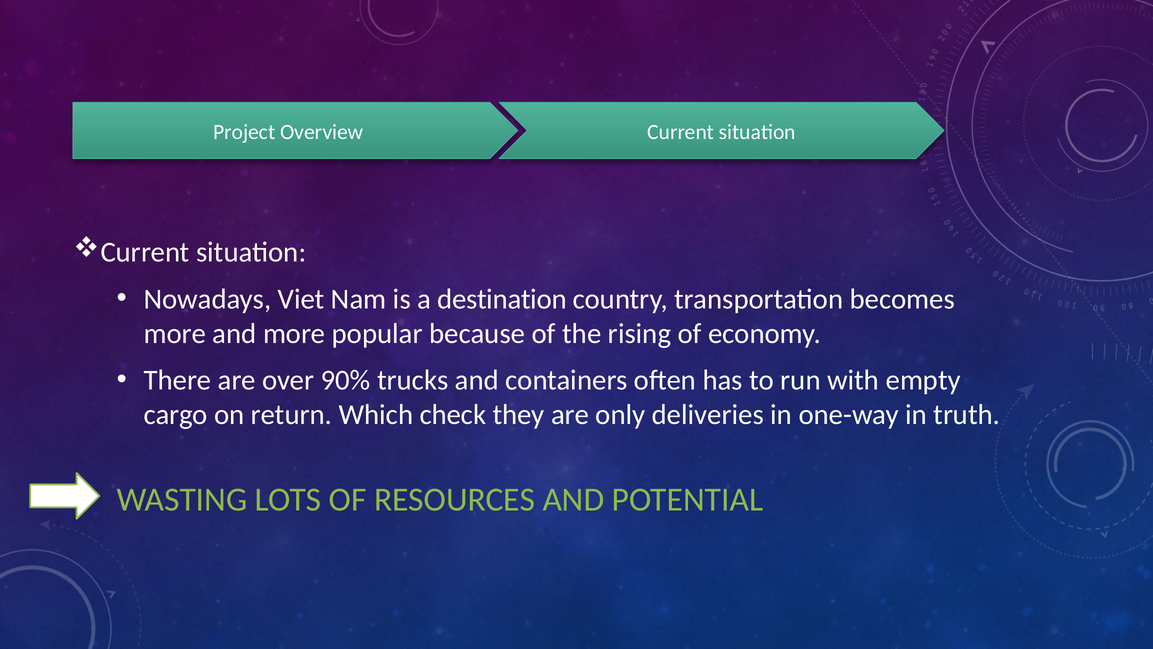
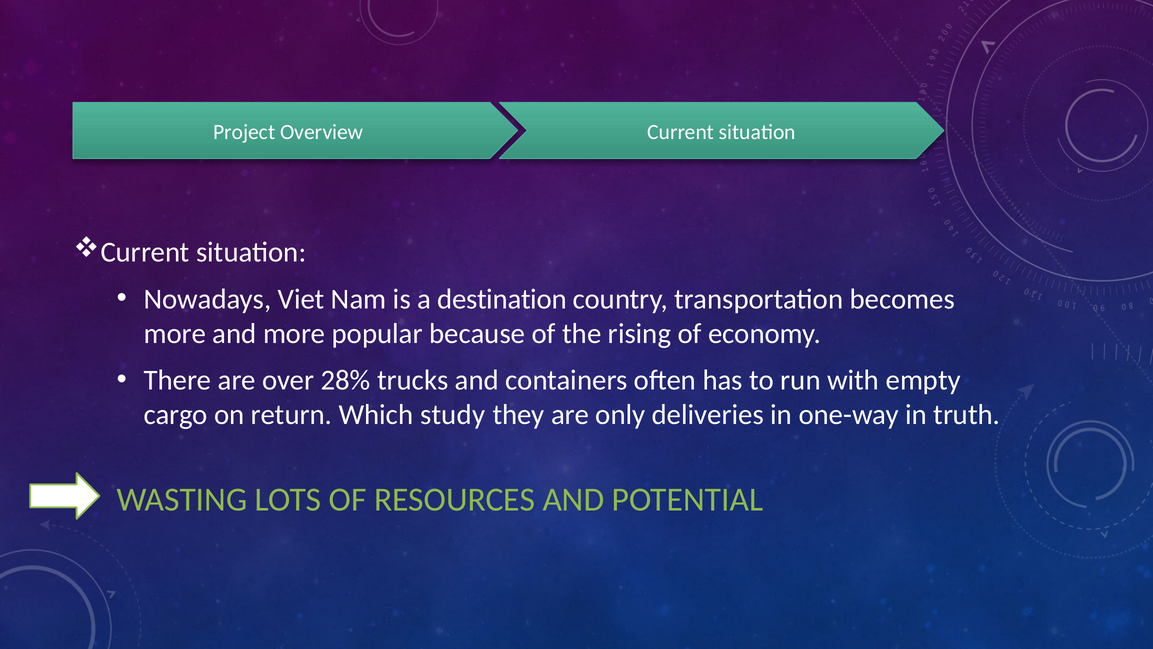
90%: 90% -> 28% (346, 380)
check: check -> study (453, 415)
